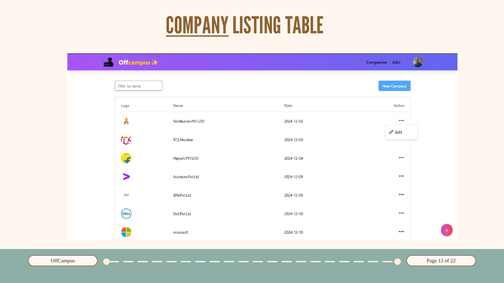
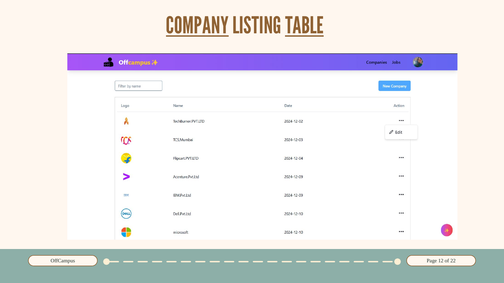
TABLE underline: none -> present (305, 26)
